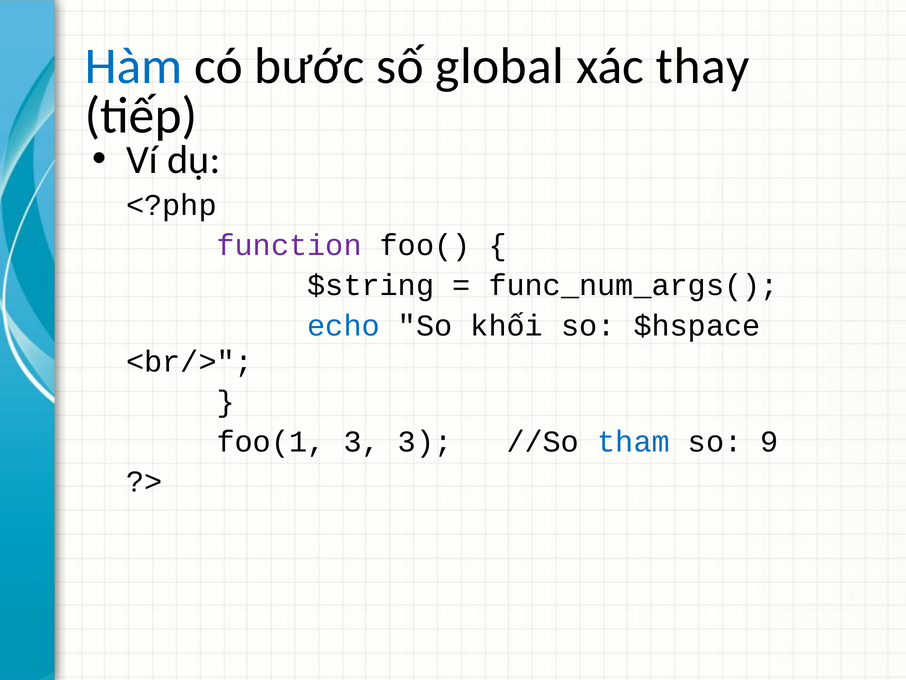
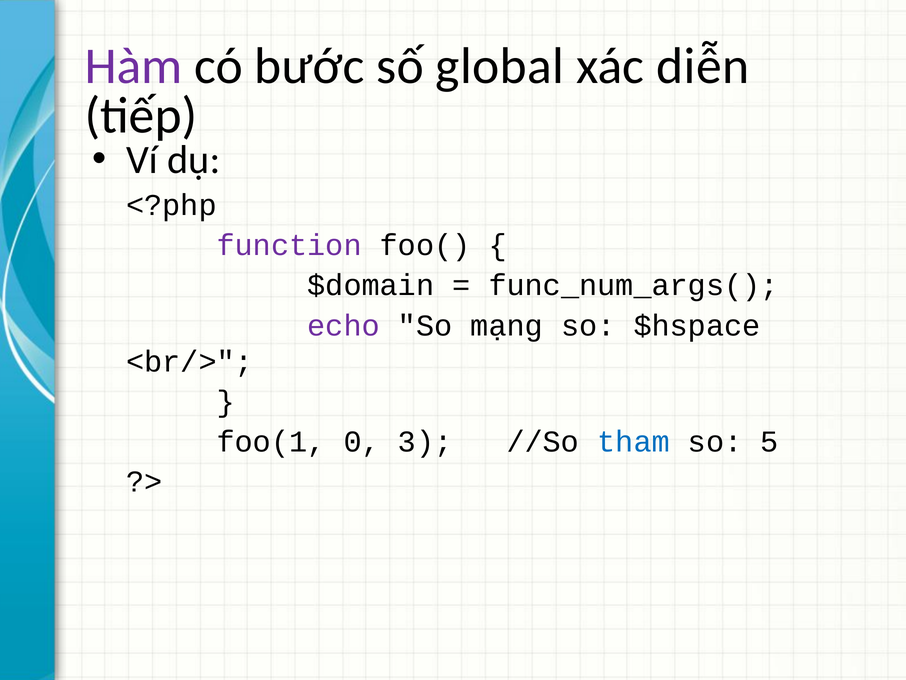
Hàm colour: blue -> purple (134, 66)
thay: thay -> diễn (703, 66)
$string: $string -> $domain (371, 285)
echo colour: blue -> purple (344, 325)
khối: khối -> mạng (507, 325)
foo(1 3: 3 -> 0 (362, 442)
9: 9 -> 5 (769, 442)
